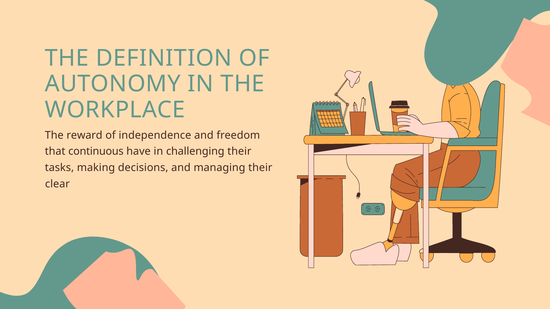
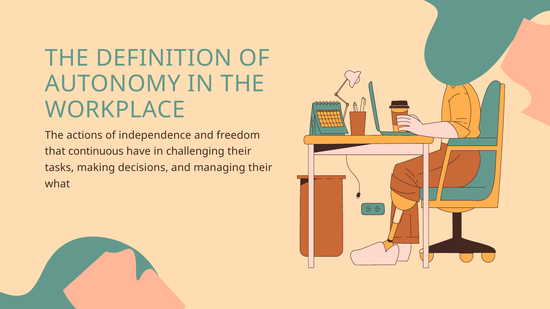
reward: reward -> actions (85, 135)
clear: clear -> what (57, 184)
